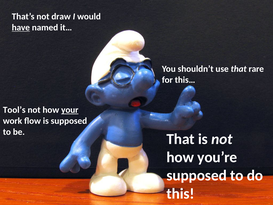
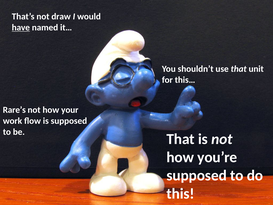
rare: rare -> unit (256, 69)
Tool’s: Tool’s -> Rare’s (14, 110)
your underline: present -> none (70, 110)
